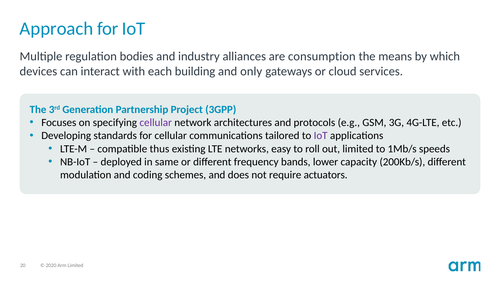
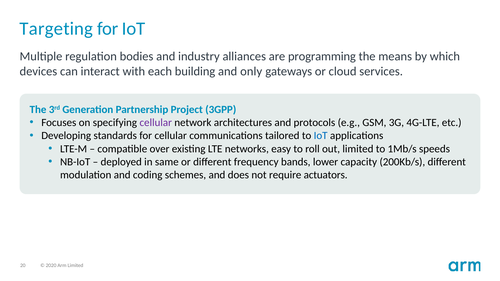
Approach: Approach -> Targeting (56, 29)
consumption: consumption -> programming (322, 56)
IoT colour: purple -> blue (321, 136)
thus: thus -> over (160, 149)
